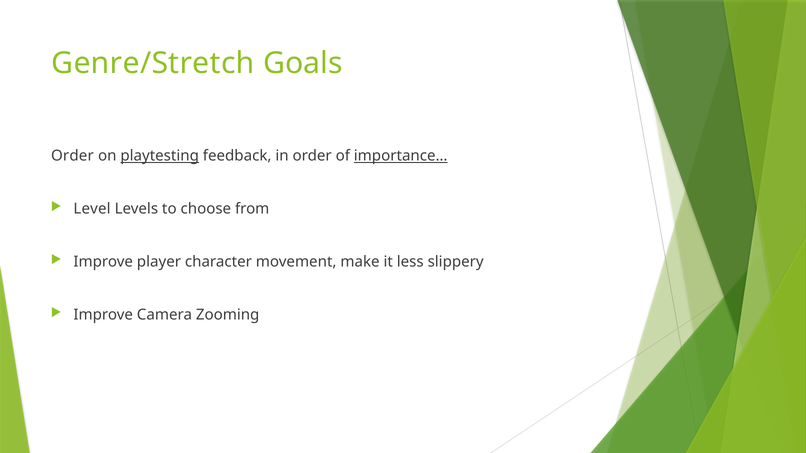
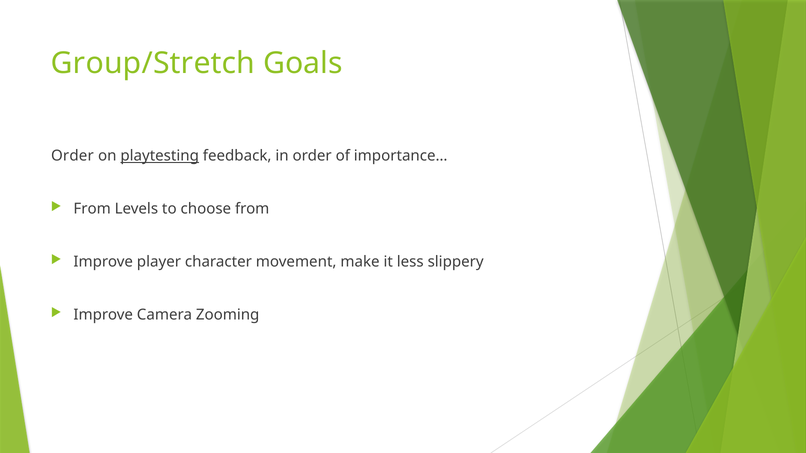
Genre/Stretch: Genre/Stretch -> Group/Stretch (153, 64)
importance… underline: present -> none (401, 156)
Level: Level -> From (92, 209)
